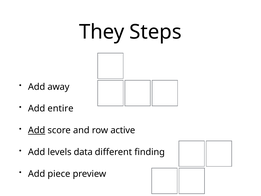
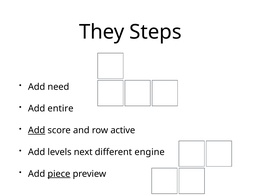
away: away -> need (58, 87)
data: data -> next (83, 152)
finding: finding -> engine (150, 152)
piece underline: none -> present (59, 174)
